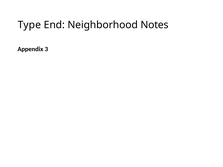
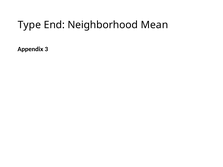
Notes: Notes -> Mean (154, 25)
